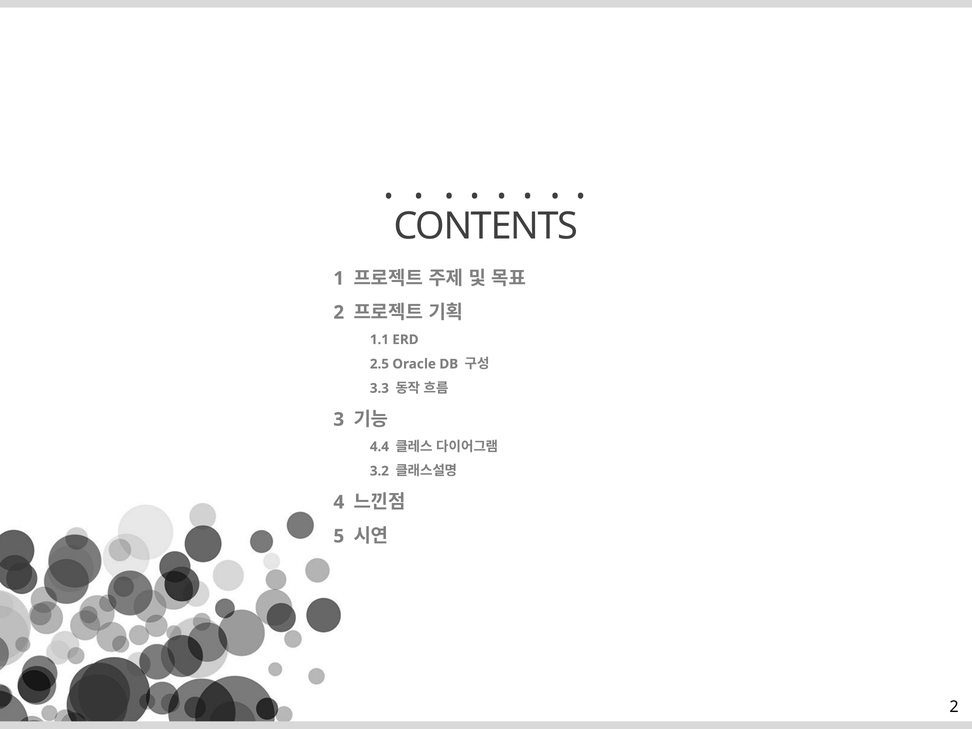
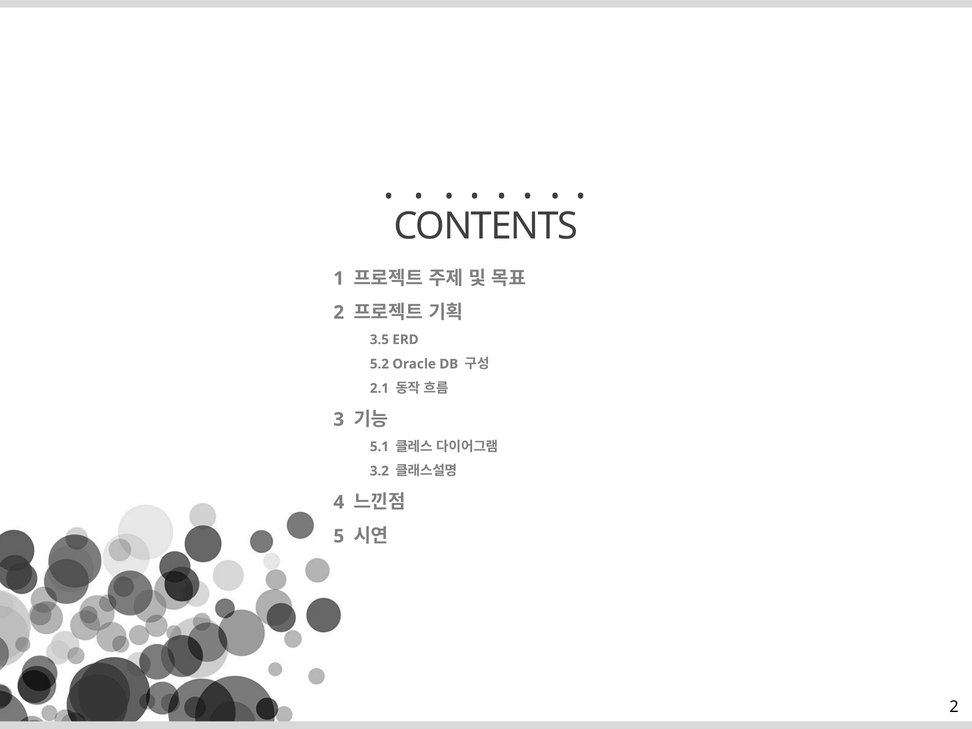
1.1: 1.1 -> 3.5 (379, 340)
2.5: 2.5 -> 5.2 (379, 364)
3.3: 3.3 -> 2.1 (379, 388)
4.4: 4.4 -> 5.1 (379, 447)
